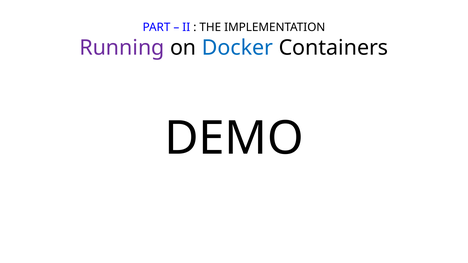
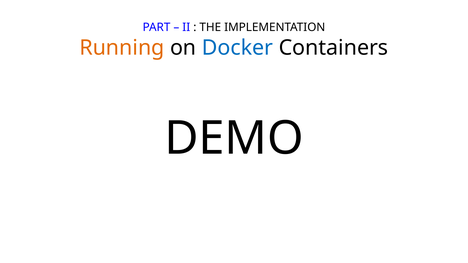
Running colour: purple -> orange (122, 48)
